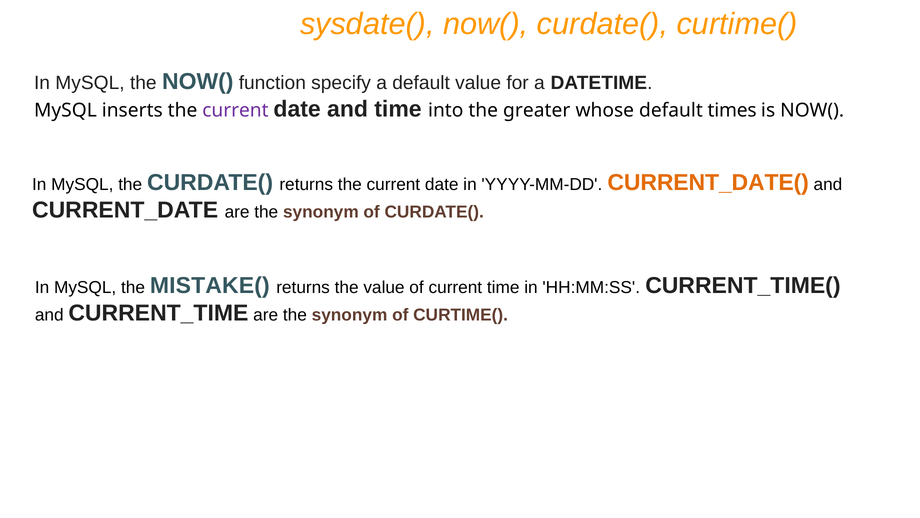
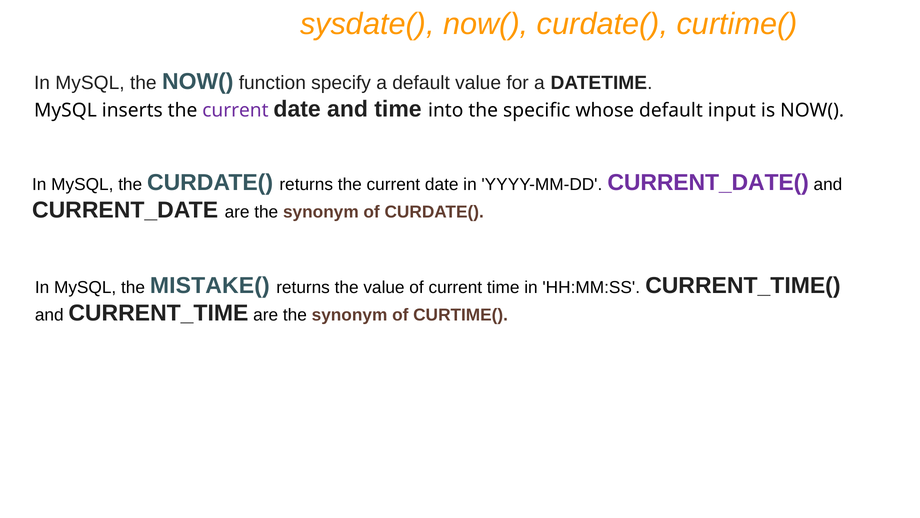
greater: greater -> specific (537, 110)
times: times -> input (732, 110)
CURRENT_DATE( colour: orange -> purple (708, 182)
